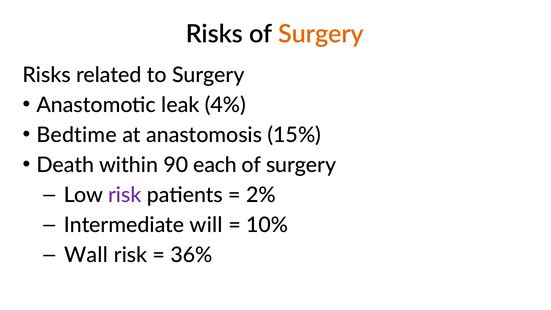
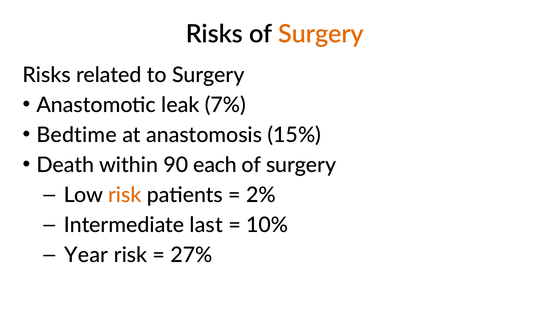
4%: 4% -> 7% (225, 105)
risk colour: purple -> orange (125, 195)
will: will -> last (206, 225)
Wall: Wall -> Year (86, 255)
36%: 36% -> 27% (191, 255)
